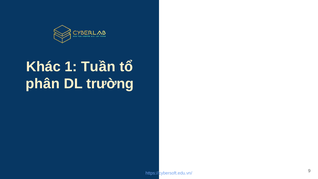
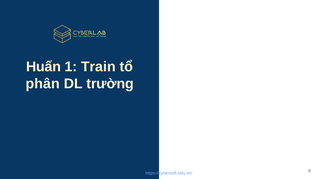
Khác: Khác -> Huấn (43, 67)
Tuần: Tuần -> Train (98, 67)
